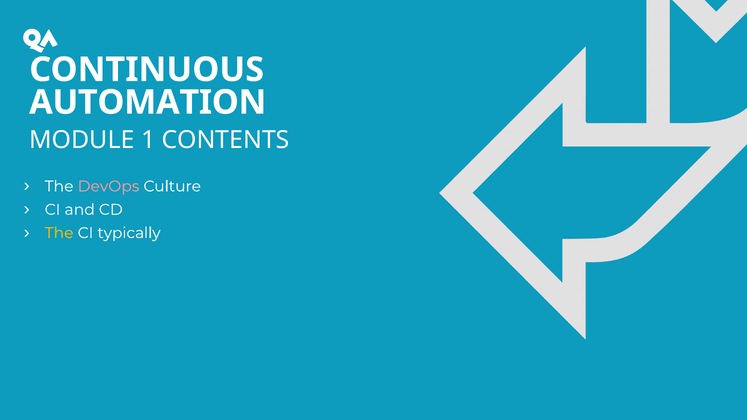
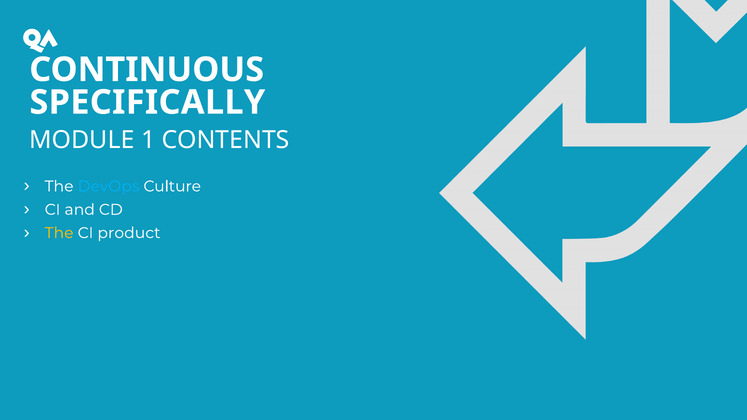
AUTOMATION: AUTOMATION -> SPECIFICALLY (147, 102)
DevOps colour: pink -> light blue (109, 186)
typically: typically -> product (129, 233)
